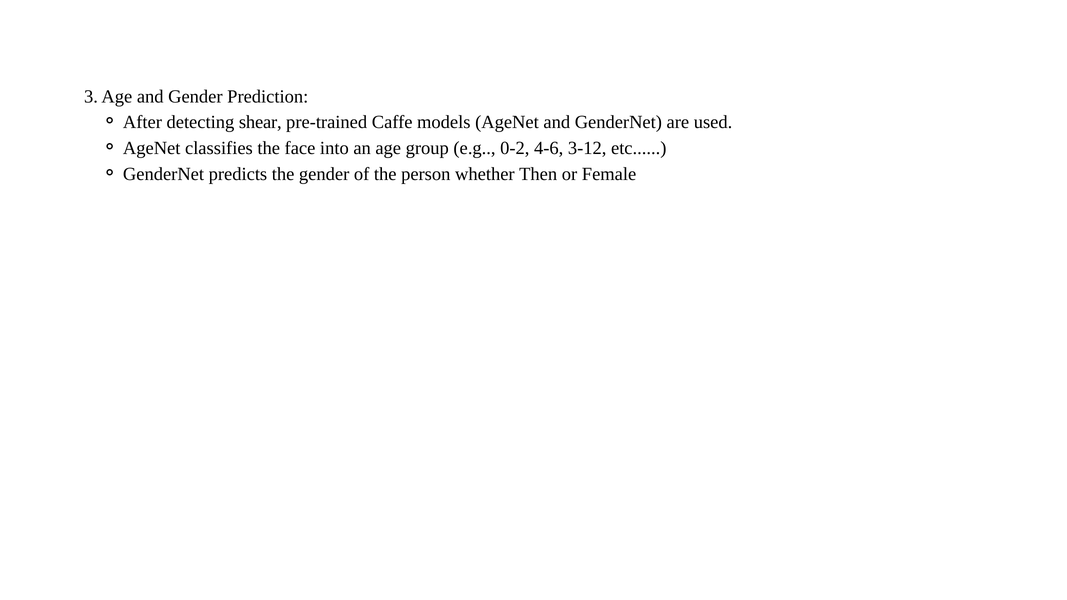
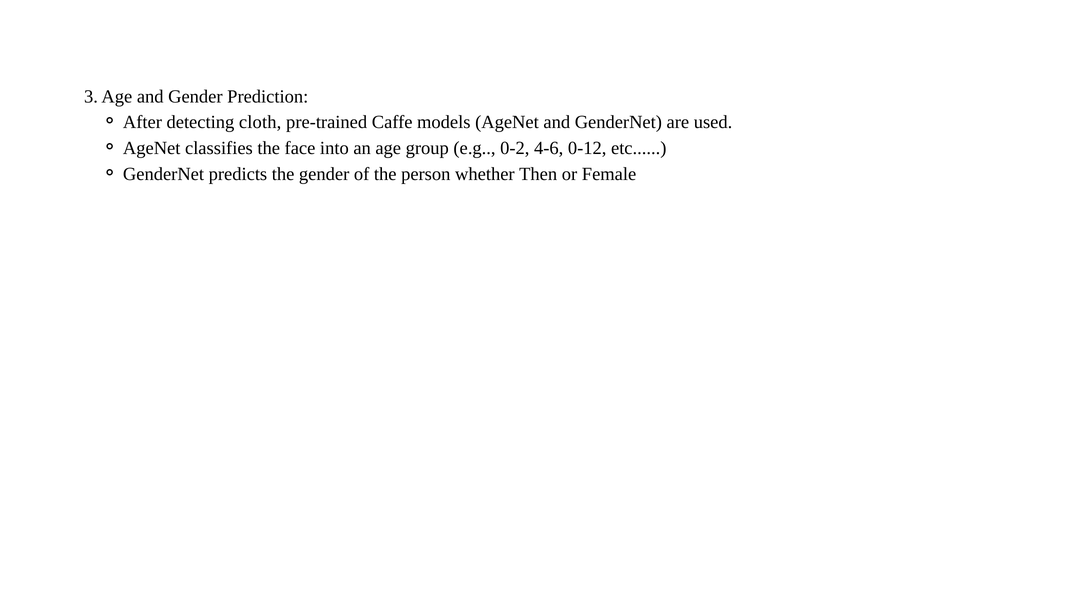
shear: shear -> cloth (260, 122)
3-12: 3-12 -> 0-12 (587, 148)
